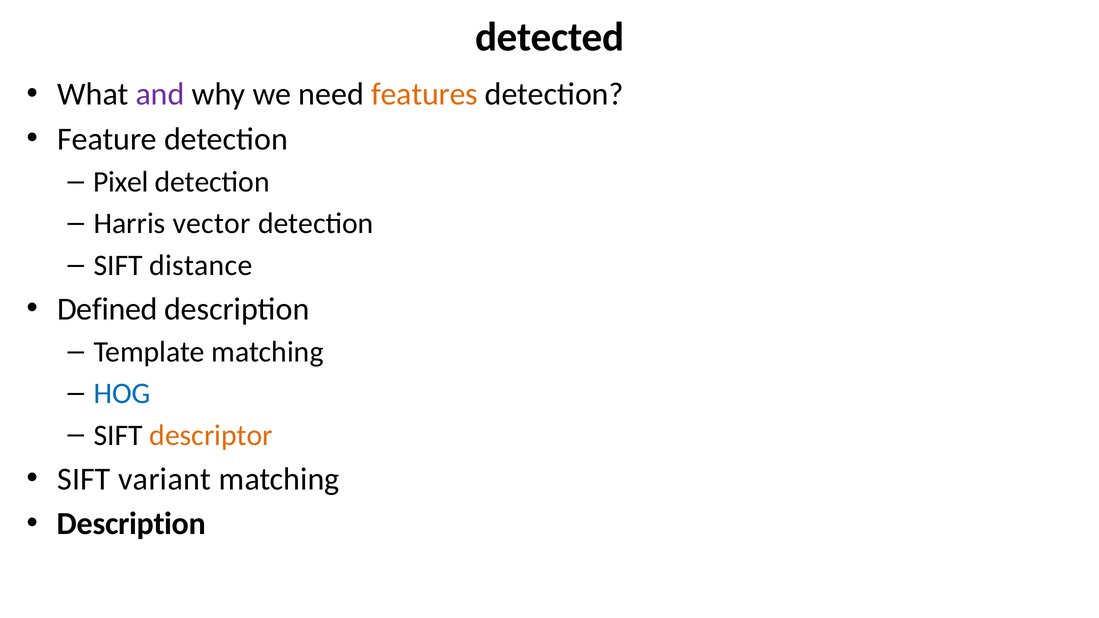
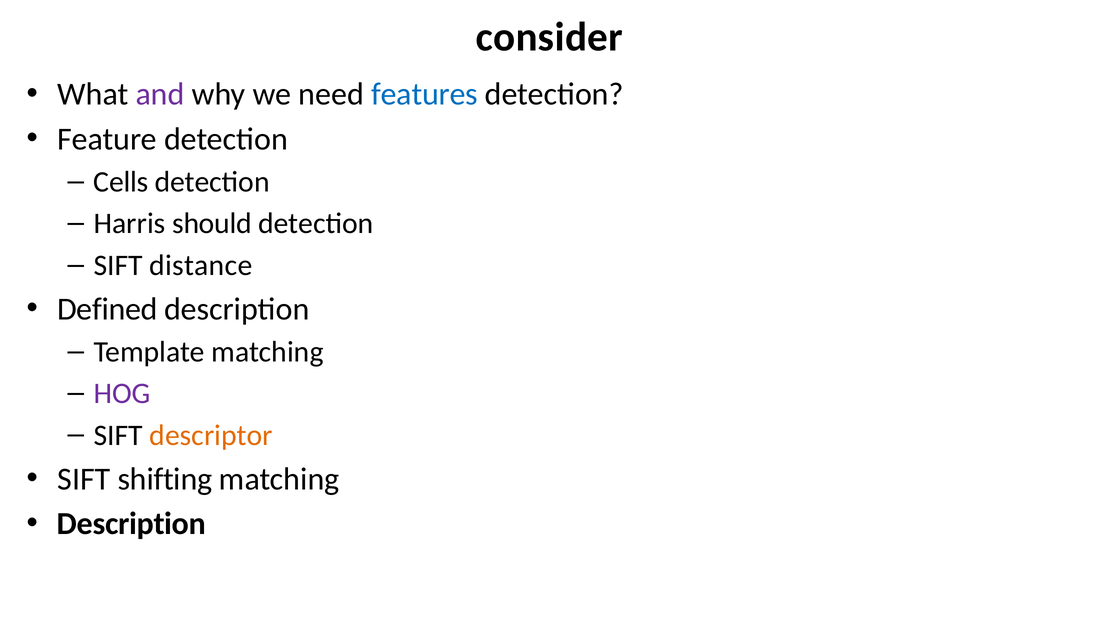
detected: detected -> consider (549, 37)
features colour: orange -> blue (424, 94)
Pixel: Pixel -> Cells (121, 182)
vector: vector -> should (212, 224)
HOG colour: blue -> purple (122, 394)
variant: variant -> shifting (165, 479)
